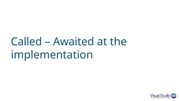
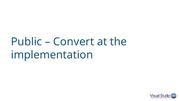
Called: Called -> Public (26, 42)
Awaited: Awaited -> Convert (74, 42)
